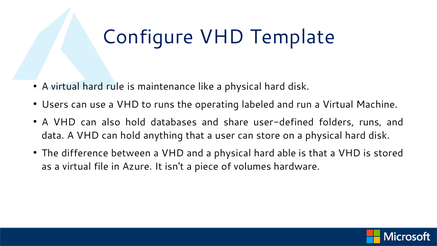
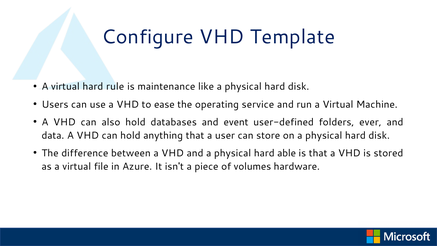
to runs: runs -> ease (164, 104)
labeled: labeled -> service (258, 104)
share: share -> event (236, 122)
folders runs: runs -> ever (370, 122)
